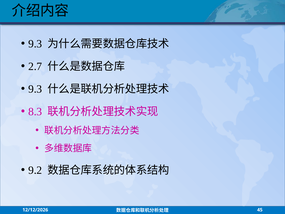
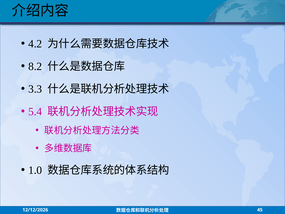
9.3: 9.3 -> 4.2 (35, 44)
2.7: 2.7 -> 8.2 (35, 66)
9.3: 9.3 -> 3.3 (35, 89)
8.3: 8.3 -> 5.4 (35, 112)
9.2: 9.2 -> 1.0 (35, 170)
